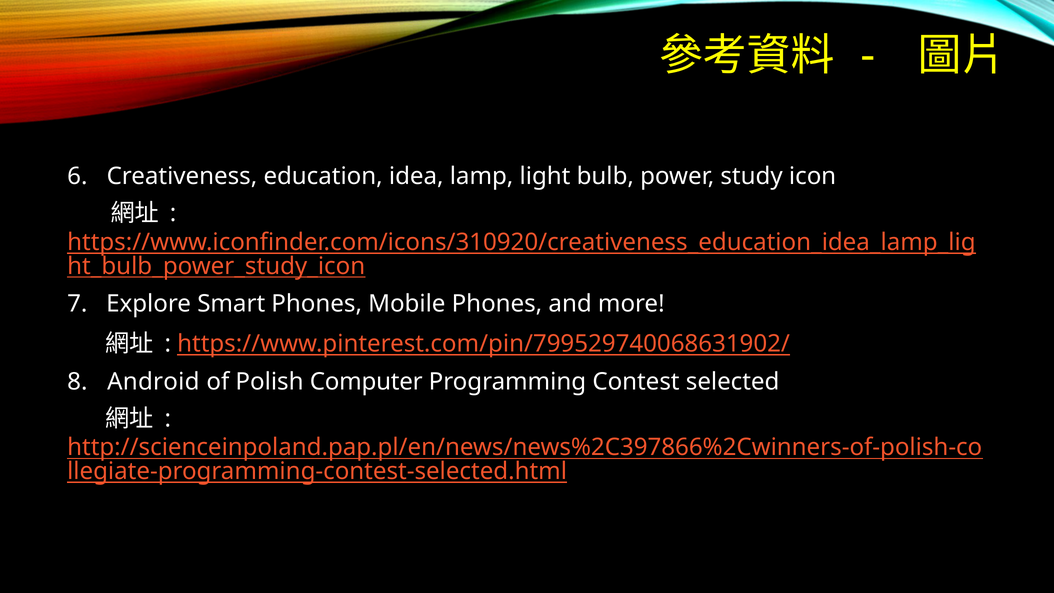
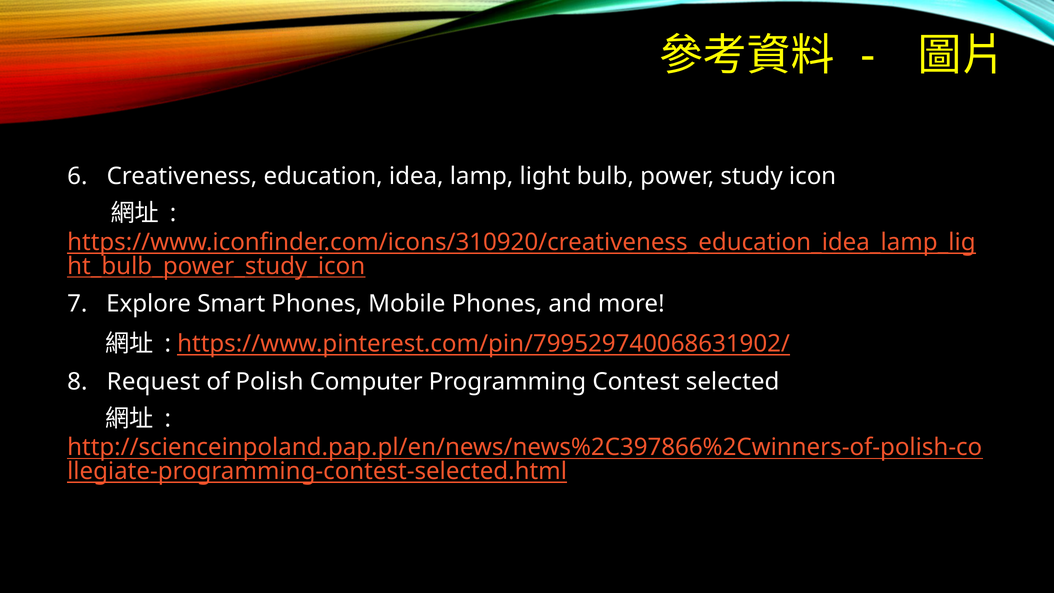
Android: Android -> Request (153, 381)
